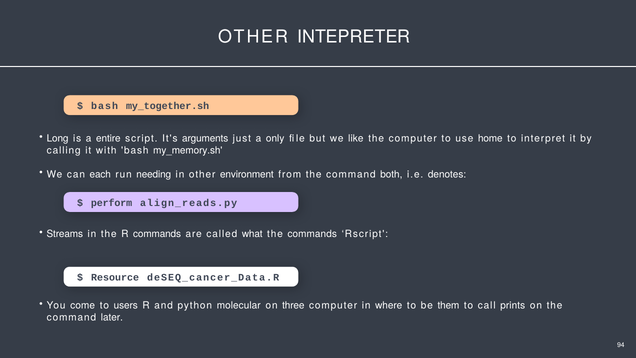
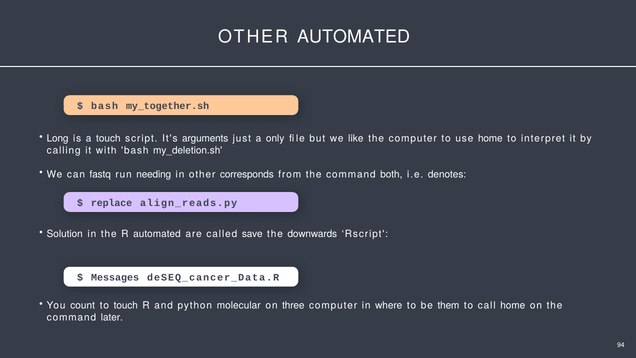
OTHER INTEPRETER: INTEPRETER -> AUTOMATED (354, 37)
a entire: entire -> touch (108, 138)
my_memory.sh: my_memory.sh -> my_deletion.sh (188, 150)
each: each -> fastq (100, 174)
environment: environment -> corresponds (247, 174)
perform: perform -> replace (112, 203)
Streams: Streams -> Solution (65, 234)
R commands: commands -> automated (157, 234)
what: what -> save (252, 234)
the commands: commands -> downwards (312, 234)
Resource: Resource -> Messages (115, 278)
come: come -> count (83, 306)
to users: users -> touch (126, 306)
call prints: prints -> home (513, 306)
